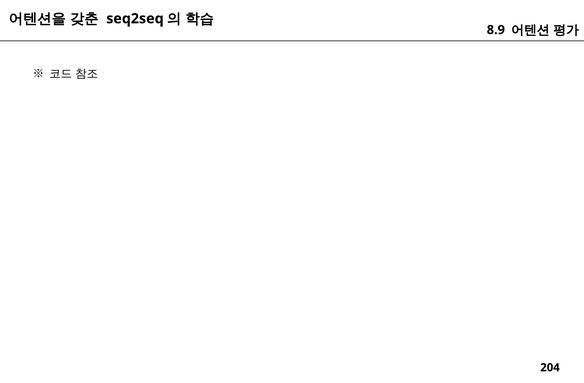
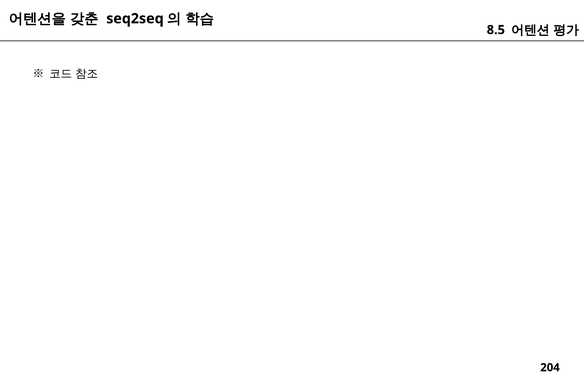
8.9: 8.9 -> 8.5 (496, 30)
